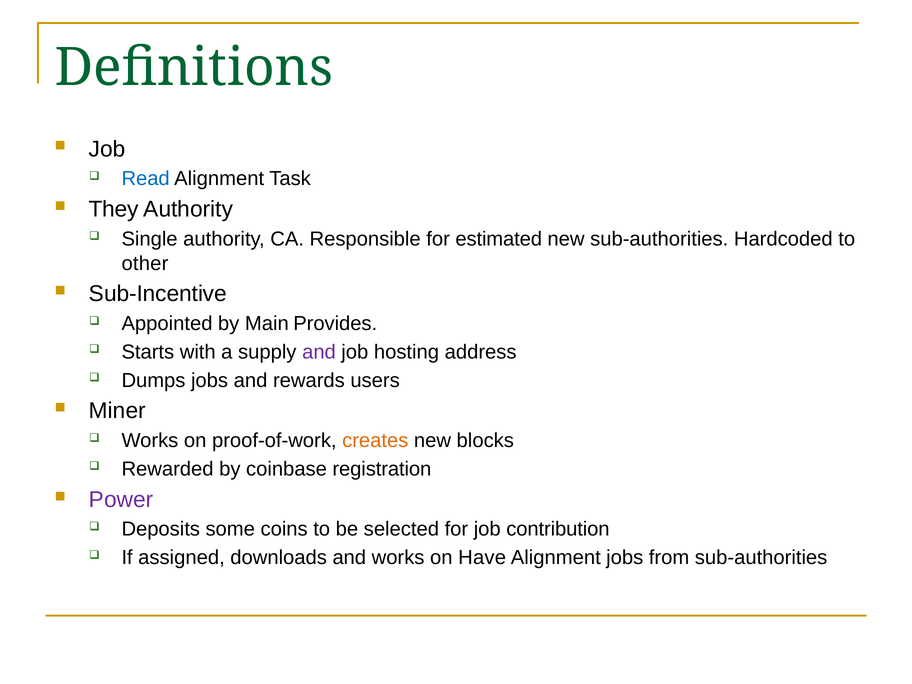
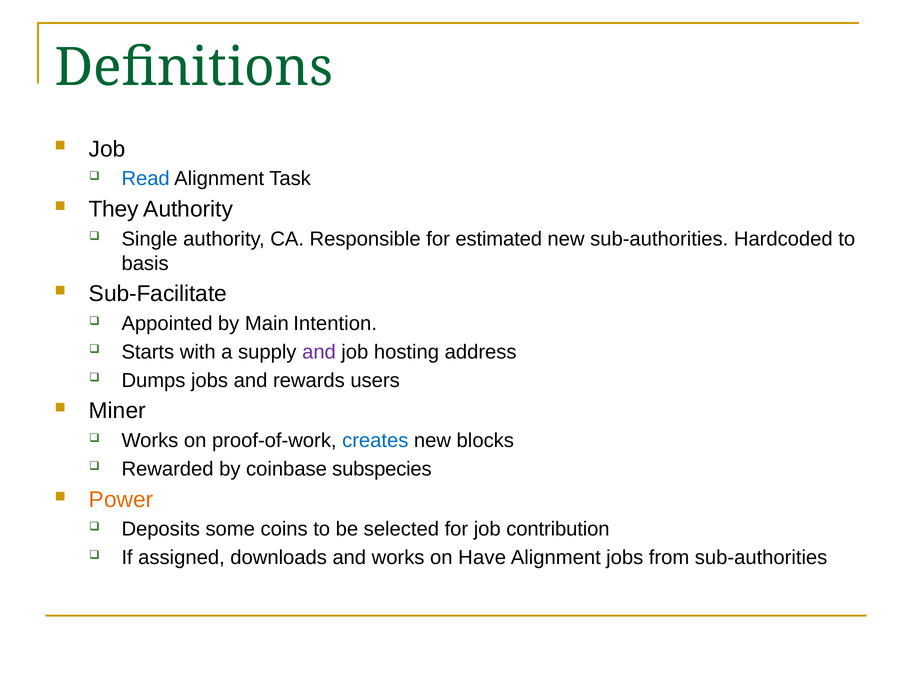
other: other -> basis (145, 263)
Sub-Incentive: Sub-Incentive -> Sub-Facilitate (158, 294)
Provides: Provides -> Intention (335, 324)
creates colour: orange -> blue (375, 441)
registration: registration -> subspecies (382, 469)
Power colour: purple -> orange (121, 500)
